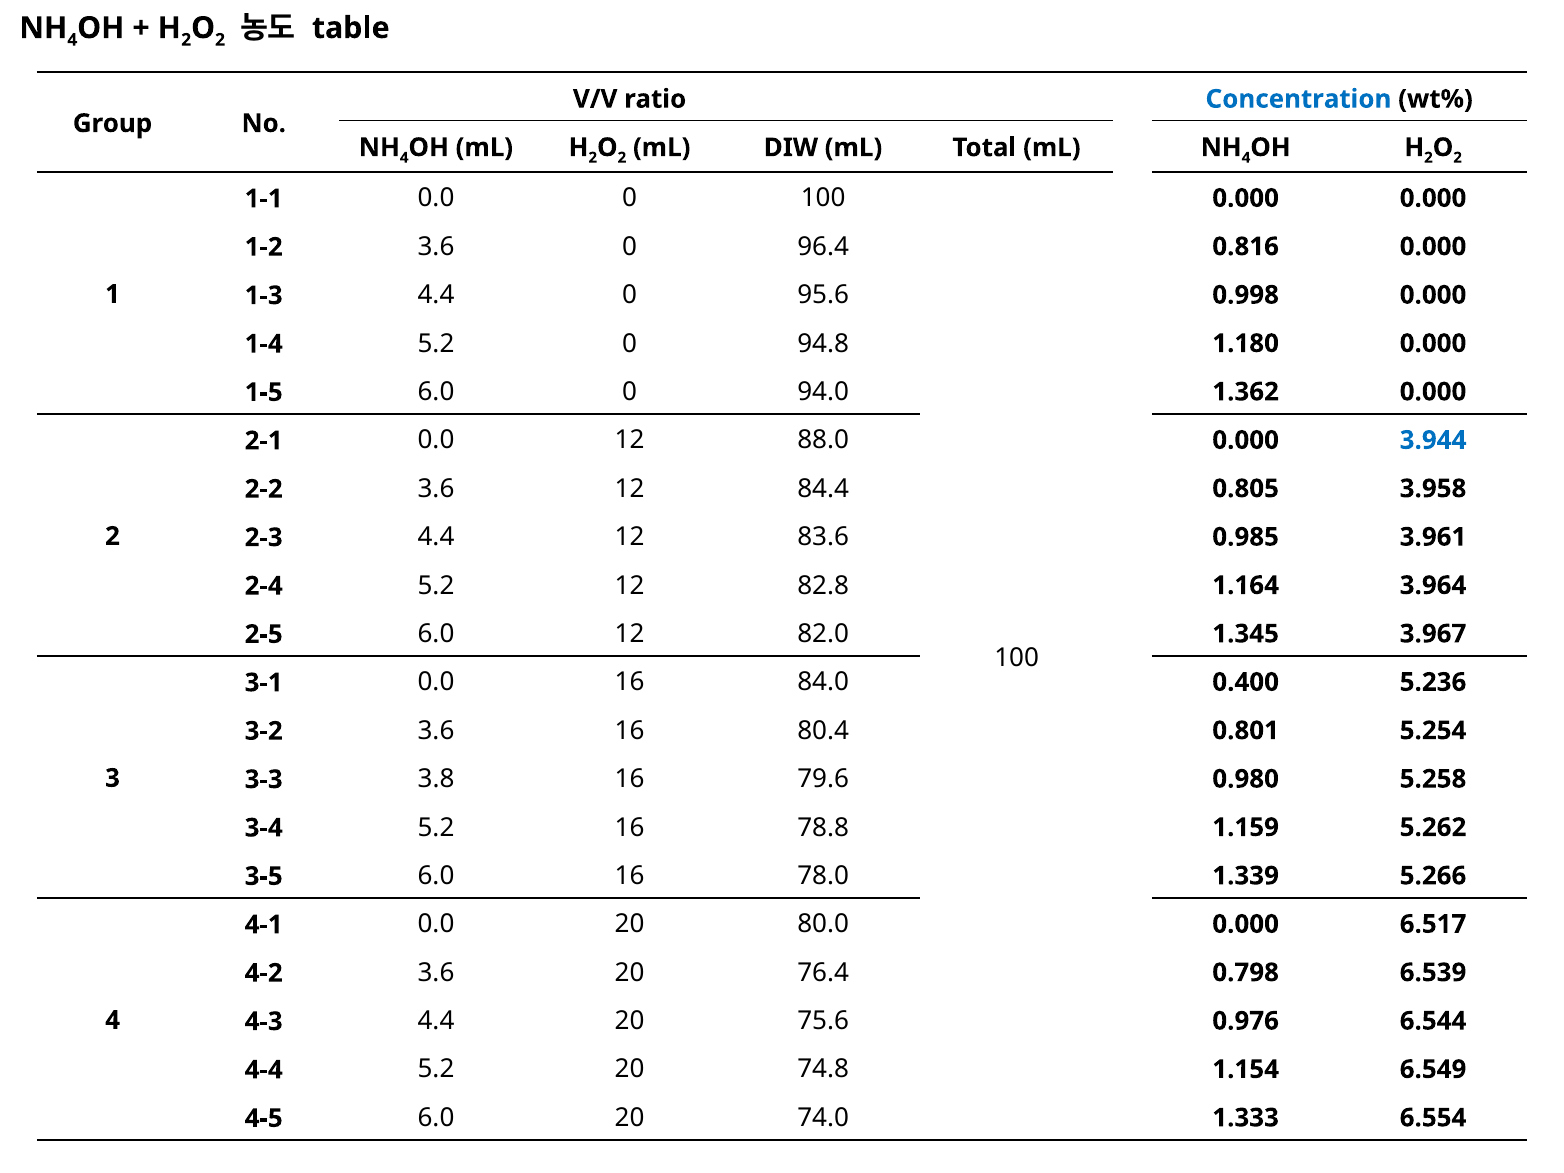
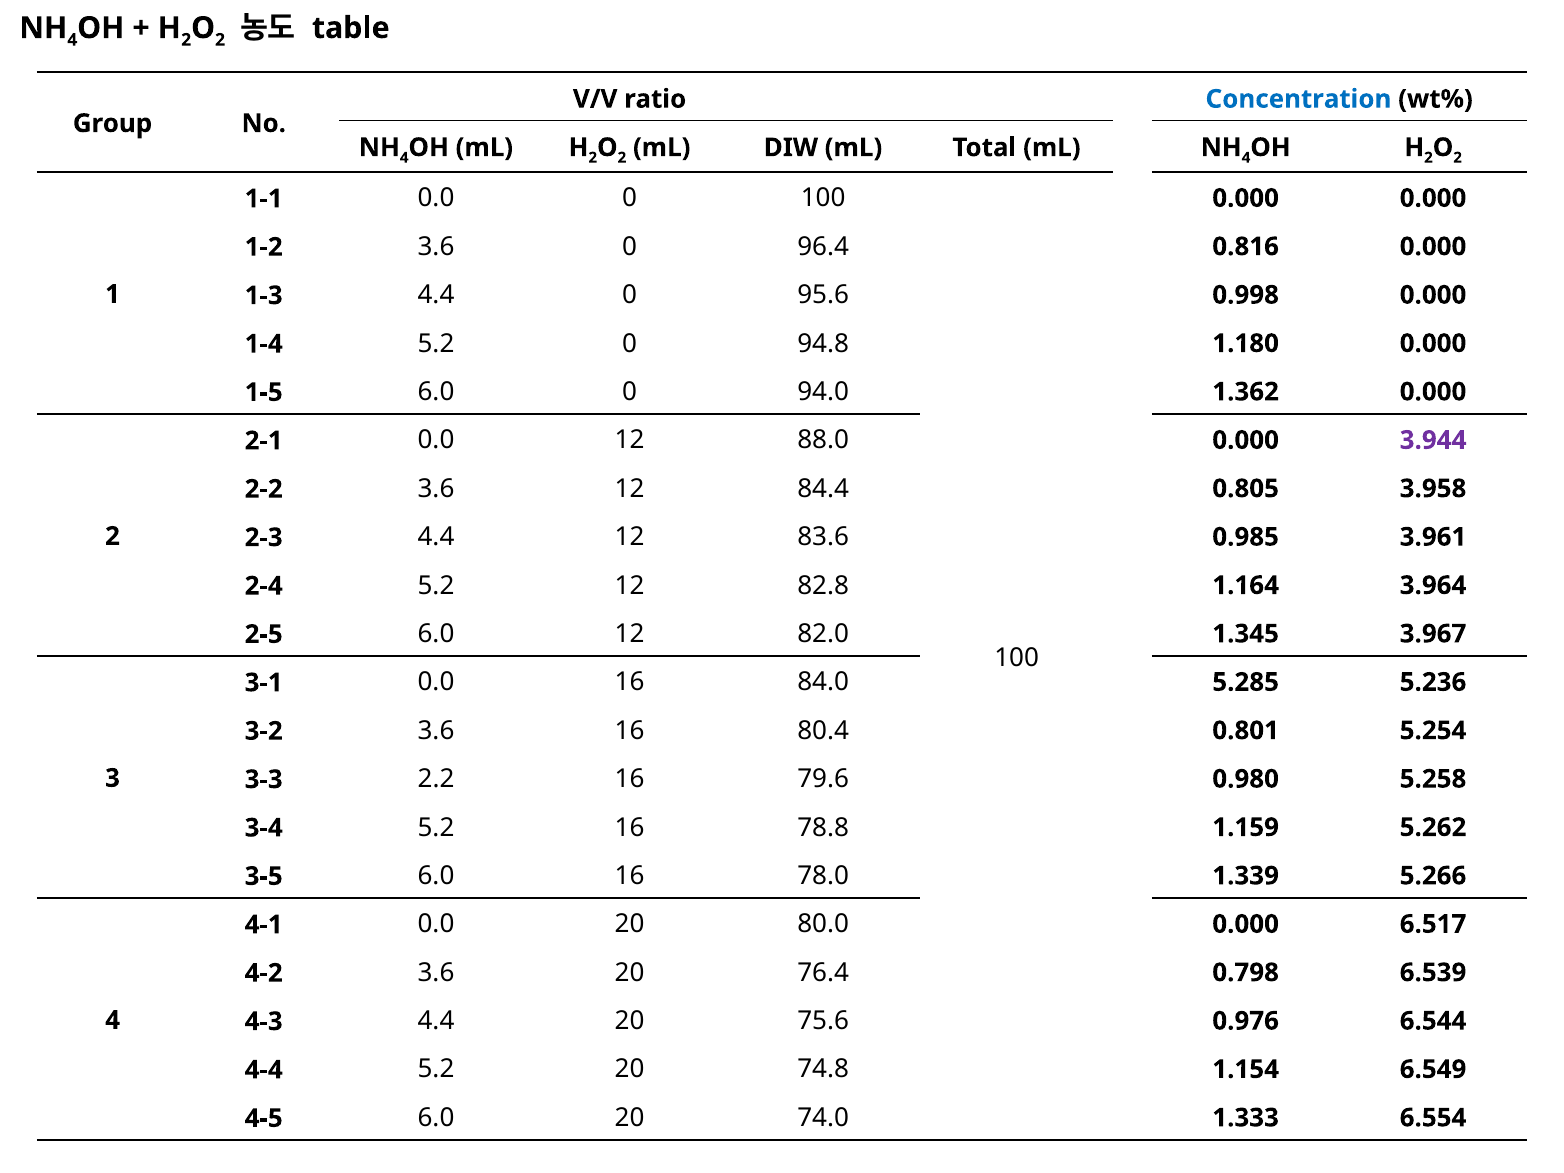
3.944 colour: blue -> purple (1433, 440)
0.400: 0.400 -> 5.285 (1246, 682)
3.8: 3.8 -> 2.2 (436, 779)
